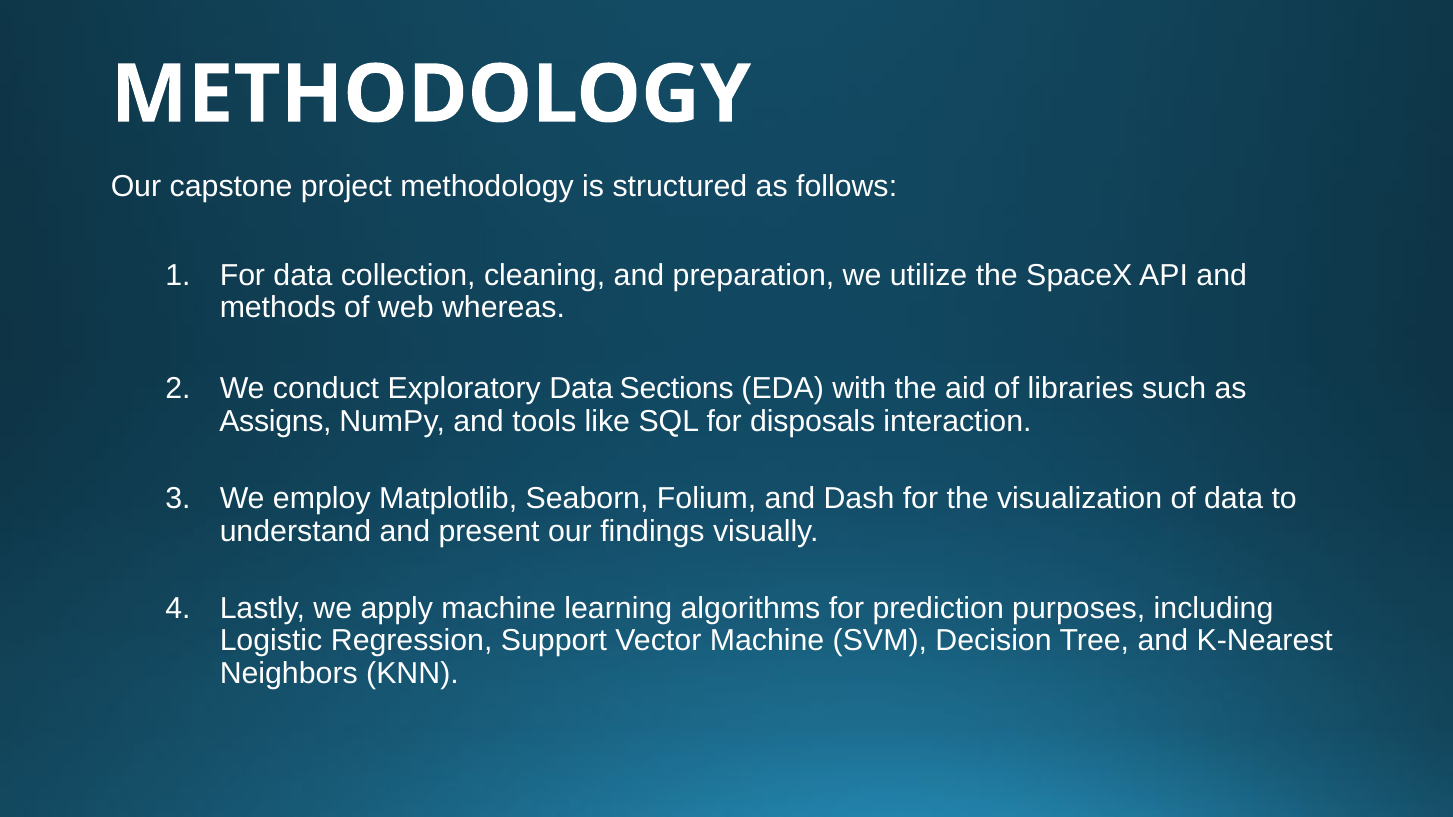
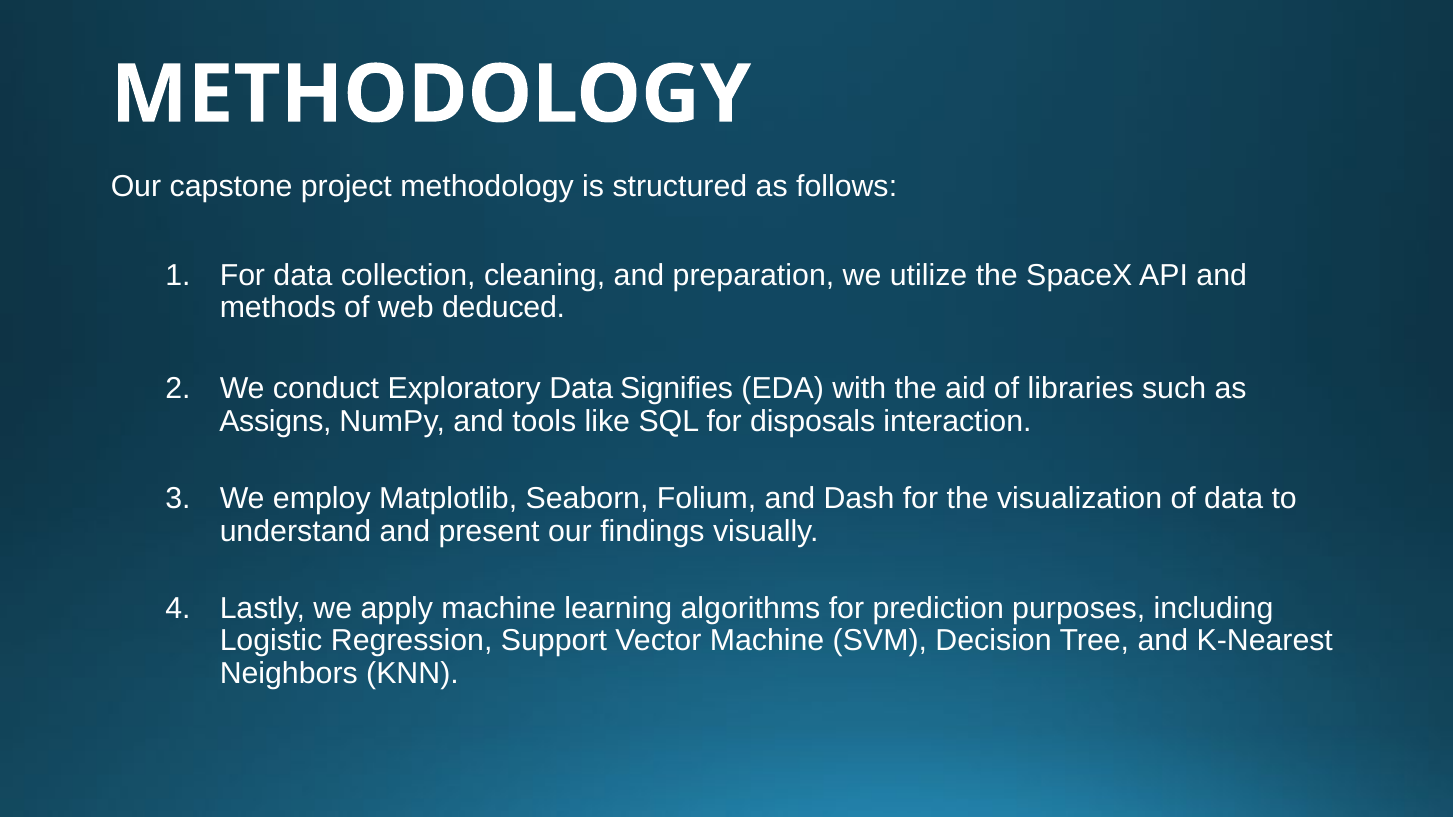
whereas: whereas -> deduced (504, 308)
Sections: Sections -> Signifies (677, 389)
